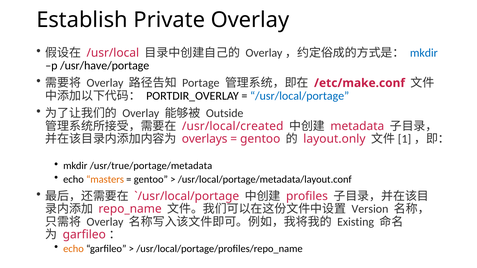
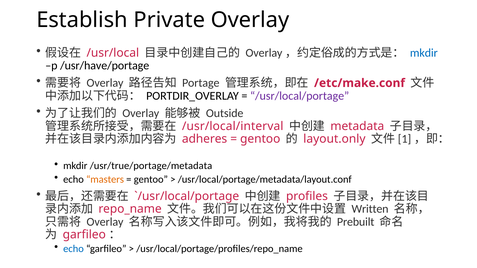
/usr/local/portage colour: blue -> purple (300, 96)
/usr/local/created: /usr/local/created -> /usr/local/interval (233, 126)
overlays: overlays -> adheres (205, 139)
Version: Version -> Written (370, 209)
Existing: Existing -> Prebuilt (356, 222)
echo colour: orange -> blue (73, 249)
